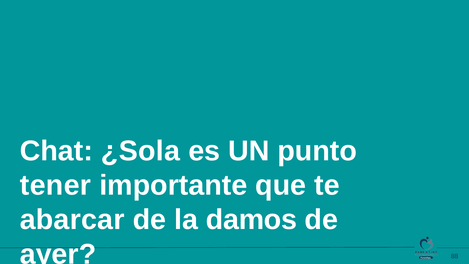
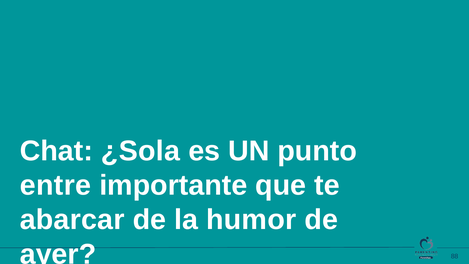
tener: tener -> entre (55, 185)
damos: damos -> humor (251, 220)
